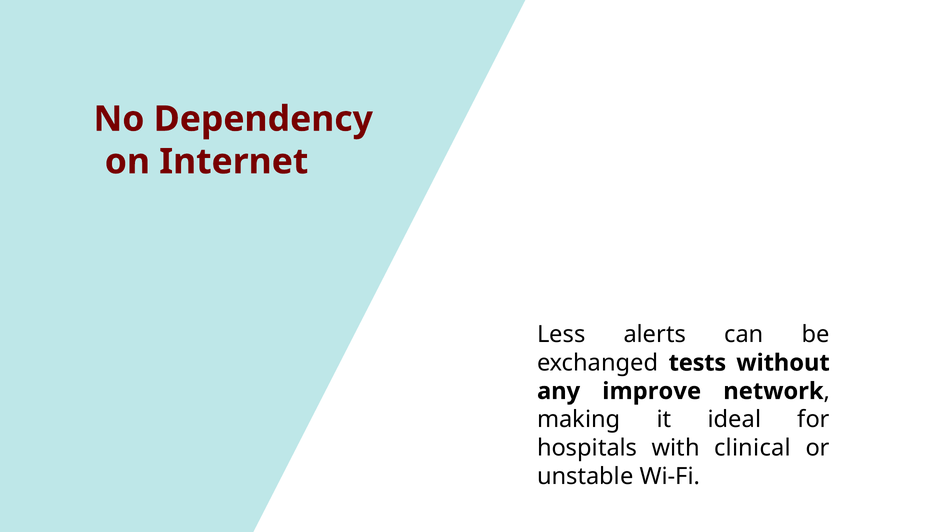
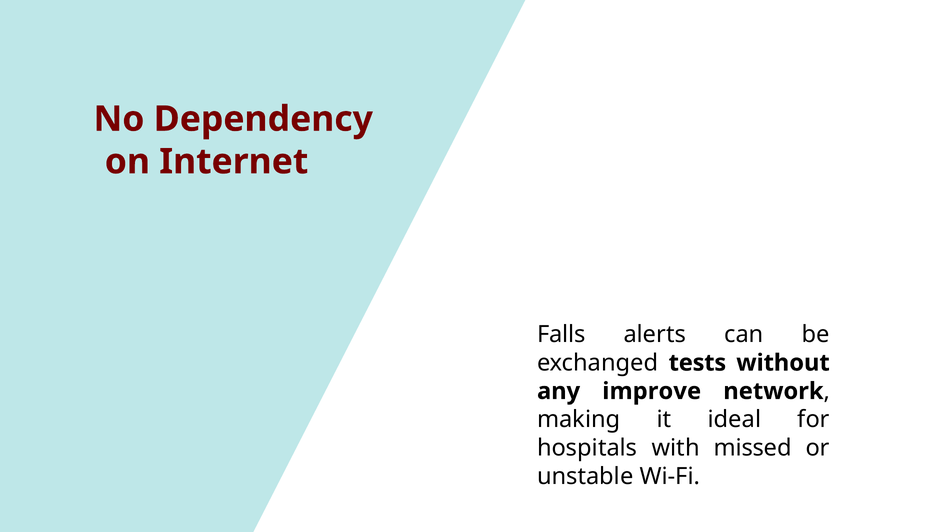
Less: Less -> Falls (561, 335)
clinical: clinical -> missed (753, 449)
